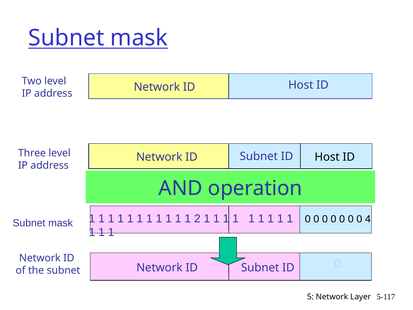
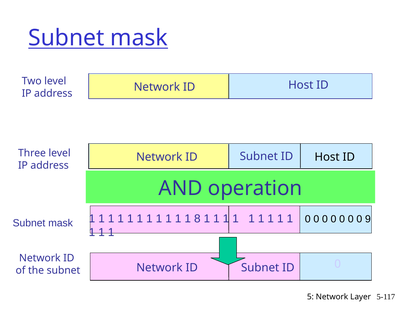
2: 2 -> 8 (197, 219)
4: 4 -> 9 (368, 219)
